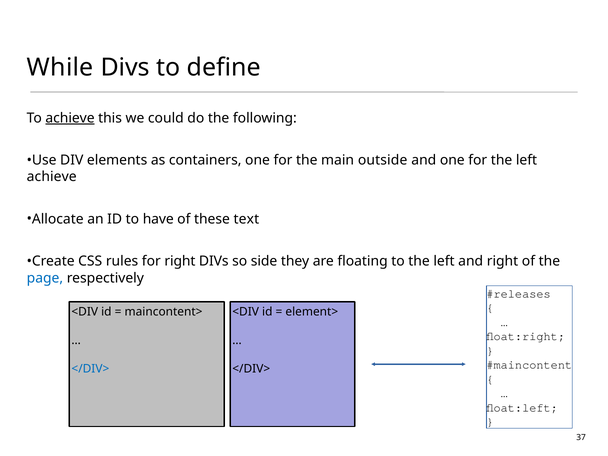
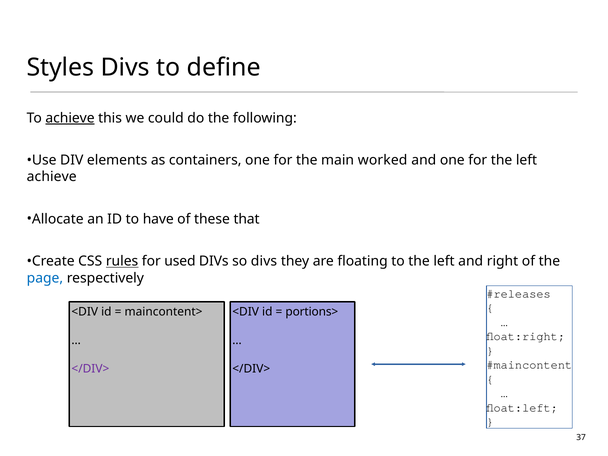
While: While -> Styles (60, 68)
outside: outside -> worked (383, 160)
text: text -> that (247, 219)
rules underline: none -> present (122, 261)
for right: right -> used (180, 261)
so side: side -> divs (264, 261)
element>: element> -> portions> (312, 312)
</DIV> colour: blue -> purple (90, 369)
